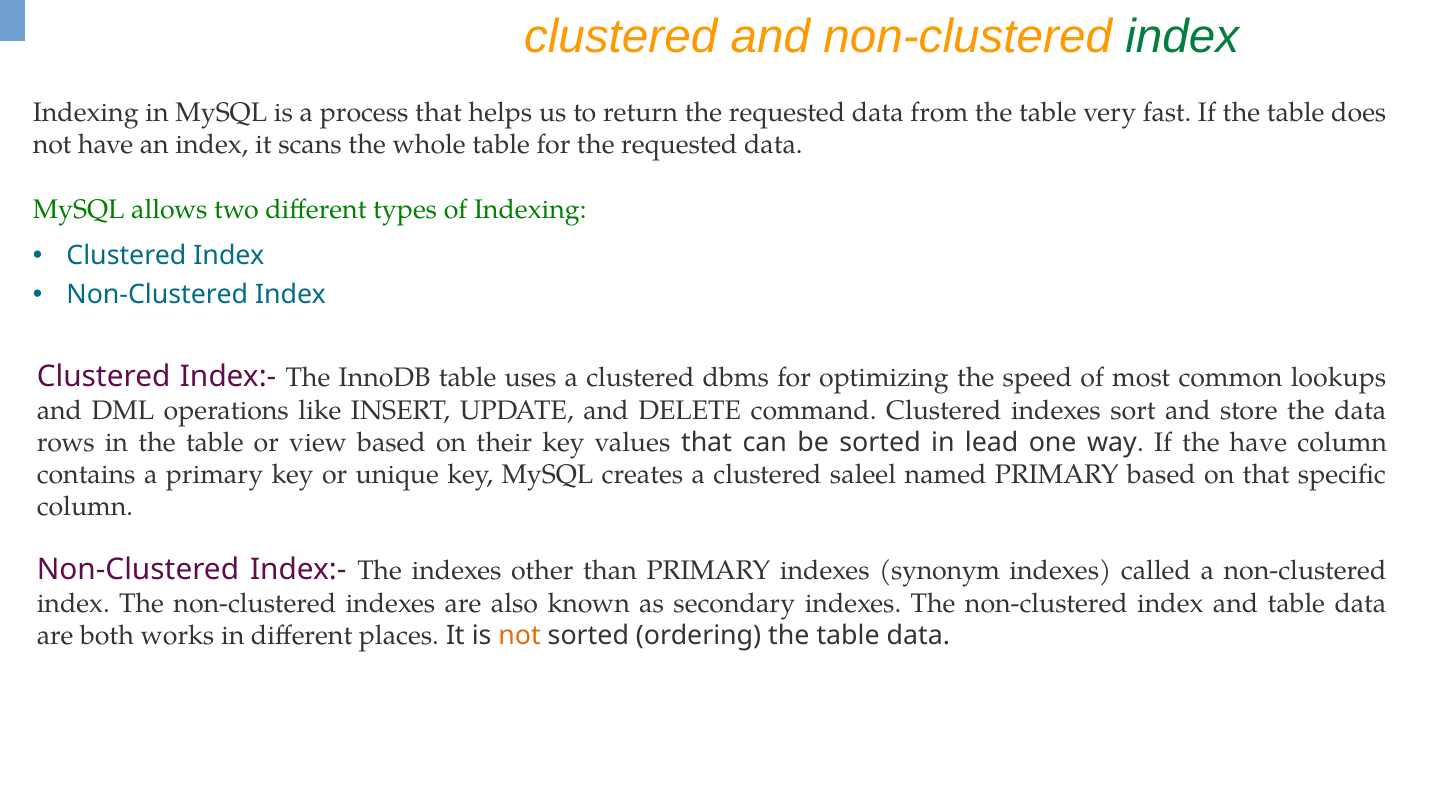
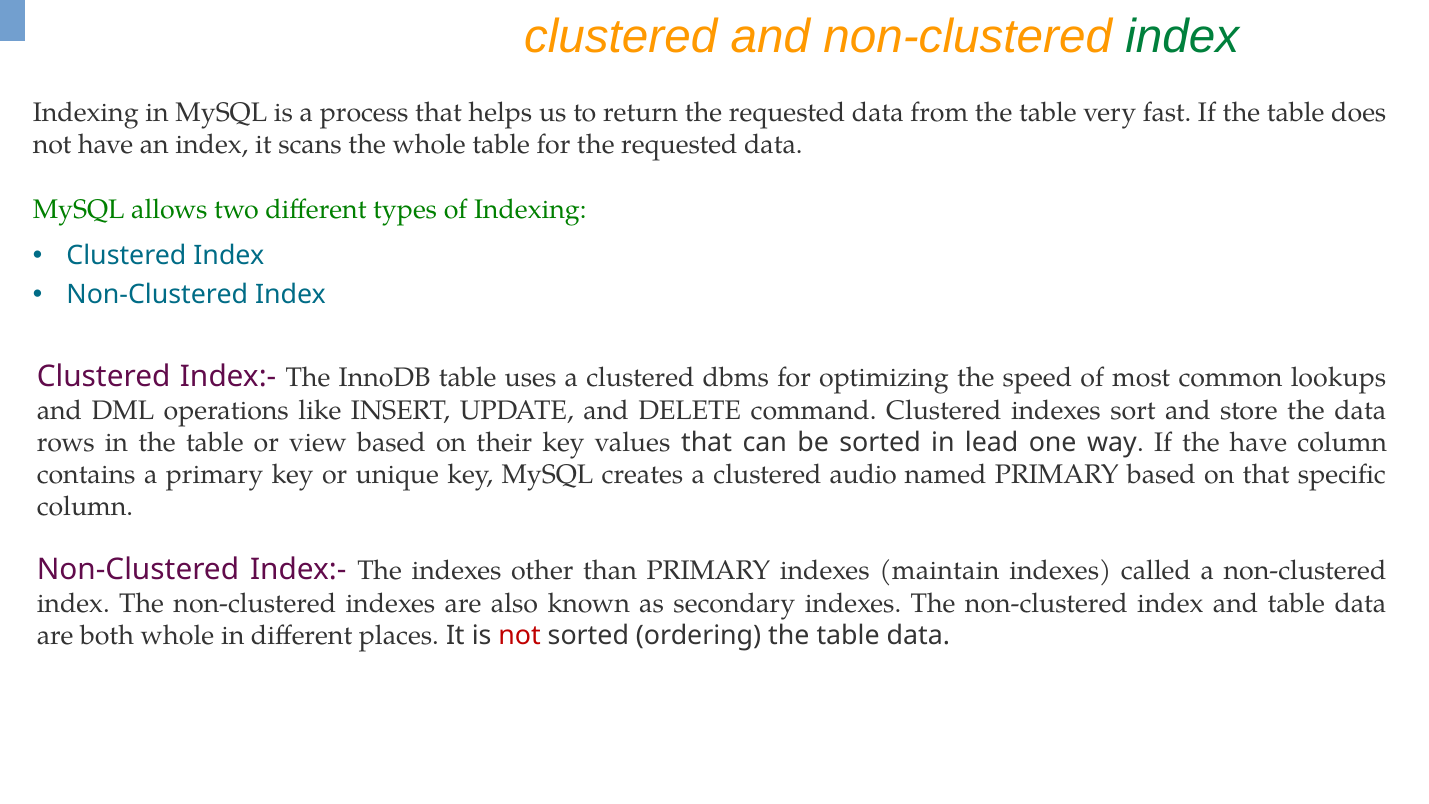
saleel: saleel -> audio (863, 474)
synonym: synonym -> maintain (939, 570)
both works: works -> whole (177, 635)
not colour: orange -> red (519, 635)
